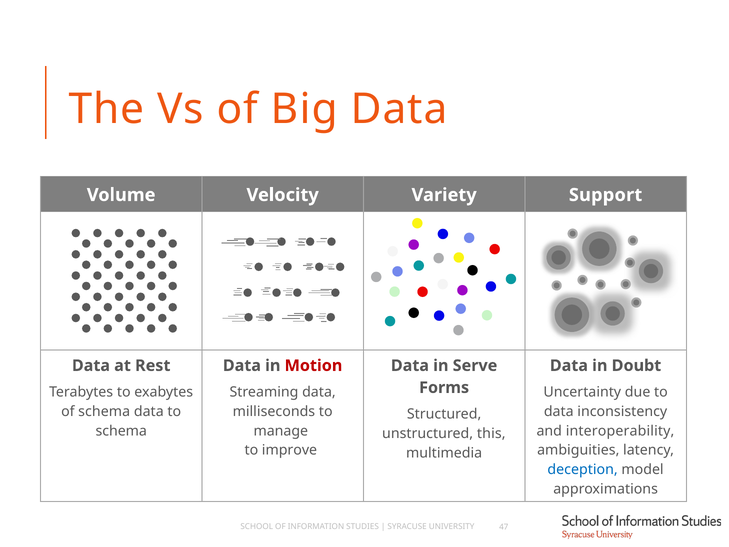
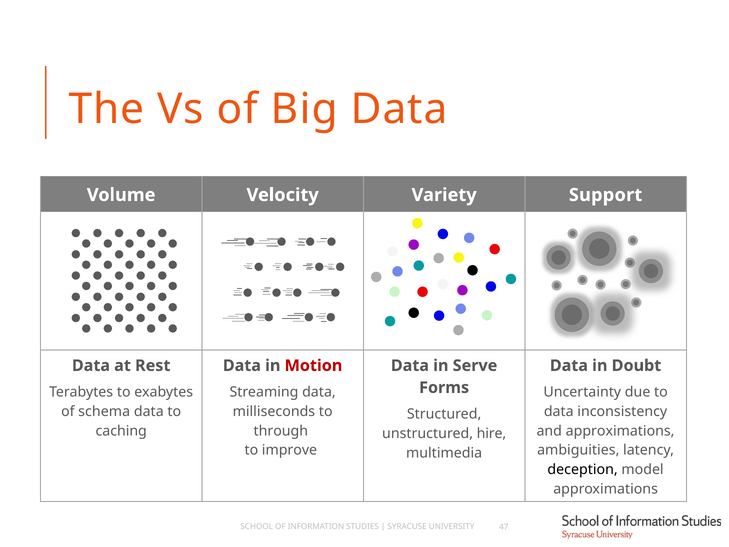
schema: schema -> caching (121, 431)
manage: manage -> through (281, 431)
and interoperability: interoperability -> approximations (620, 431)
this: this -> hire (491, 433)
deception colour: blue -> black (583, 469)
